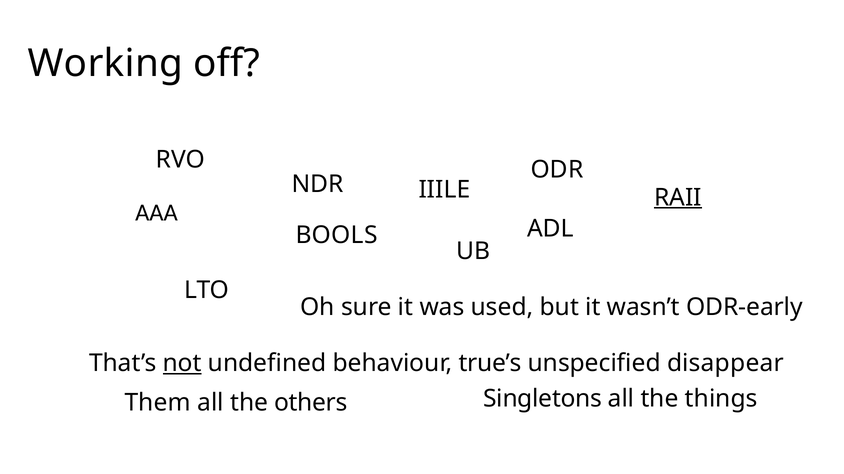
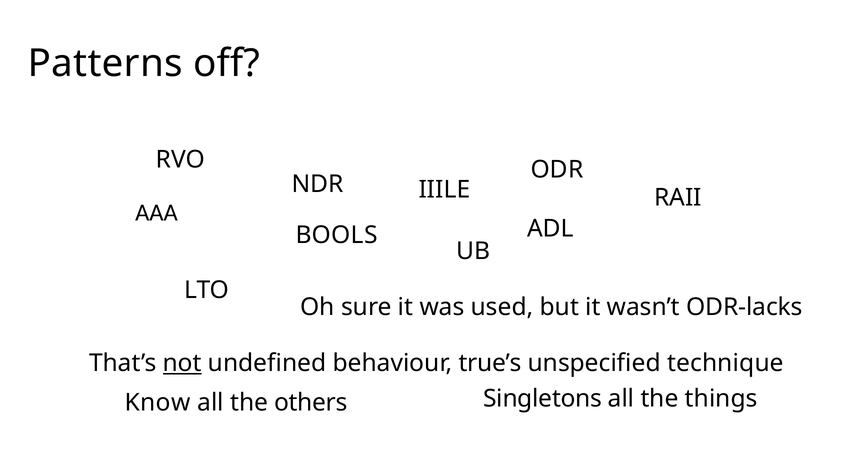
Working: Working -> Patterns (105, 63)
RAII underline: present -> none (678, 198)
ODR-early: ODR-early -> ODR-lacks (744, 308)
disappear: disappear -> technique (725, 364)
Them: Them -> Know (158, 403)
